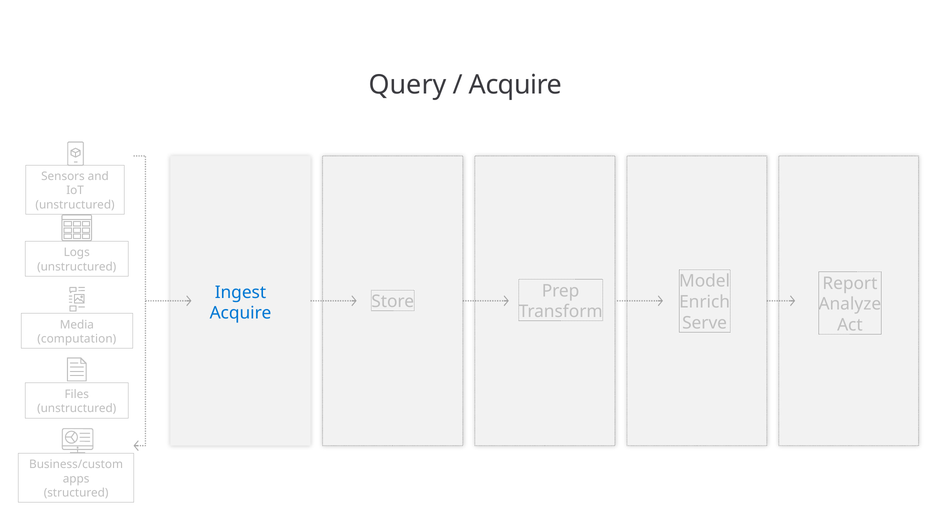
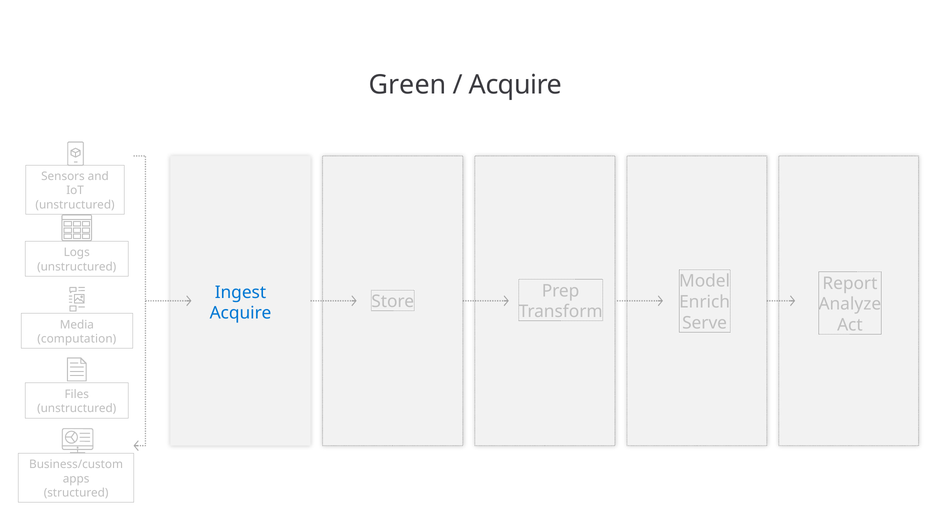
Query: Query -> Green (408, 85)
